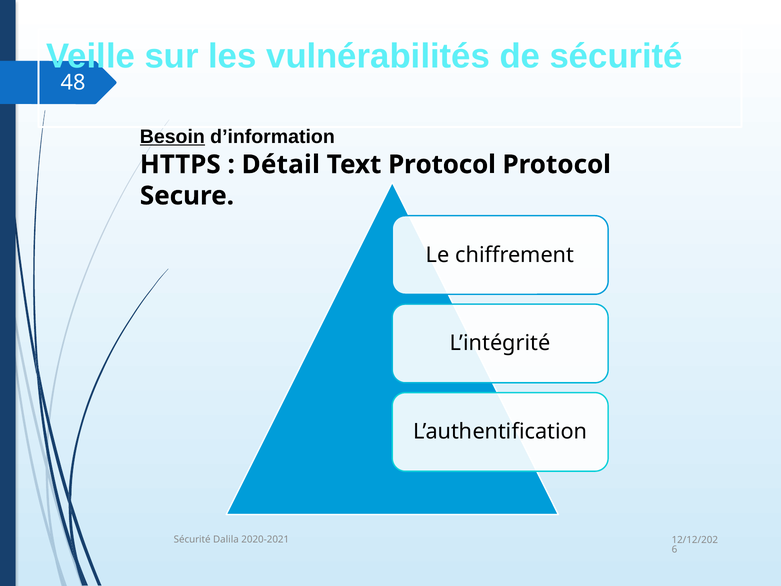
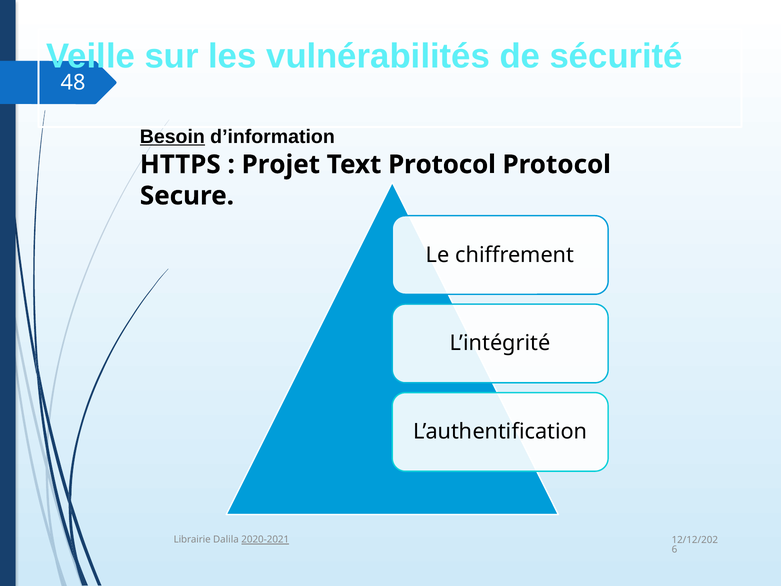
Détail: Détail -> Projet (281, 164)
Sécurité: Sécurité -> Librairie (192, 540)
2020-2021 underline: none -> present (265, 540)
